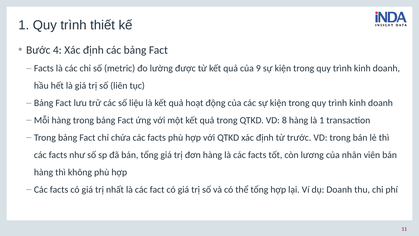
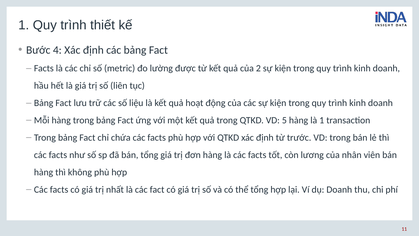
9: 9 -> 2 (258, 68)
8: 8 -> 5 (284, 120)
